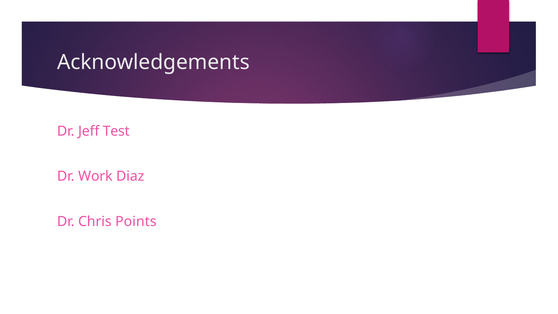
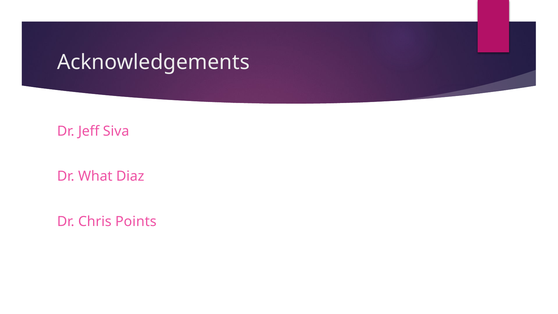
Test: Test -> Siva (116, 131)
Work: Work -> What (95, 176)
